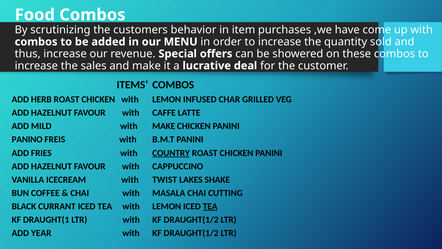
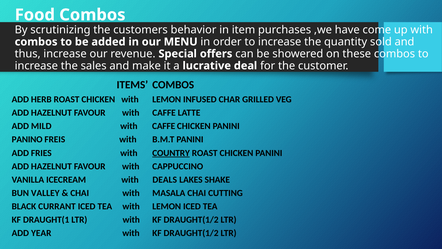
MAKE: MAKE -> CAFFE (164, 126)
TWIST: TWIST -> DEALS (165, 179)
COFFEE: COFFEE -> VALLEY (45, 193)
TEA underline: present -> none (210, 206)
